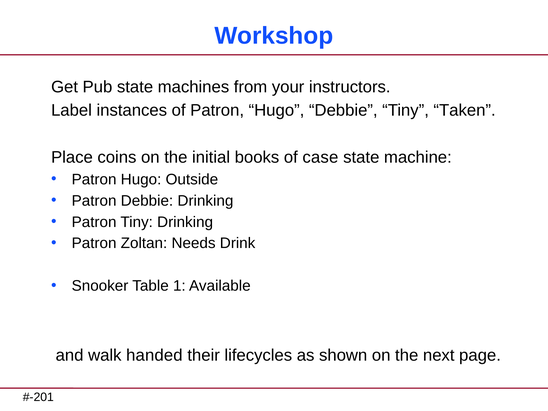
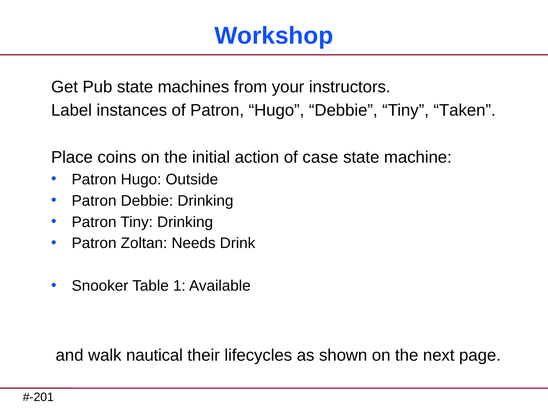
books: books -> action (257, 157)
handed: handed -> nautical (155, 355)
